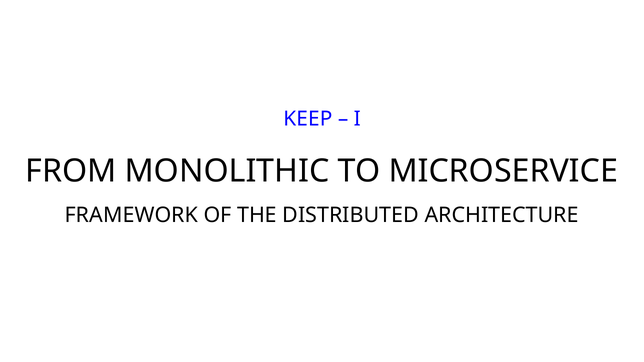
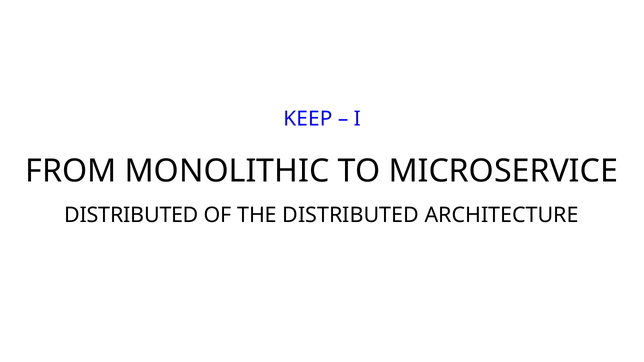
FRAMEWORK: FRAMEWORK -> DISTRIBUTED (131, 215)
